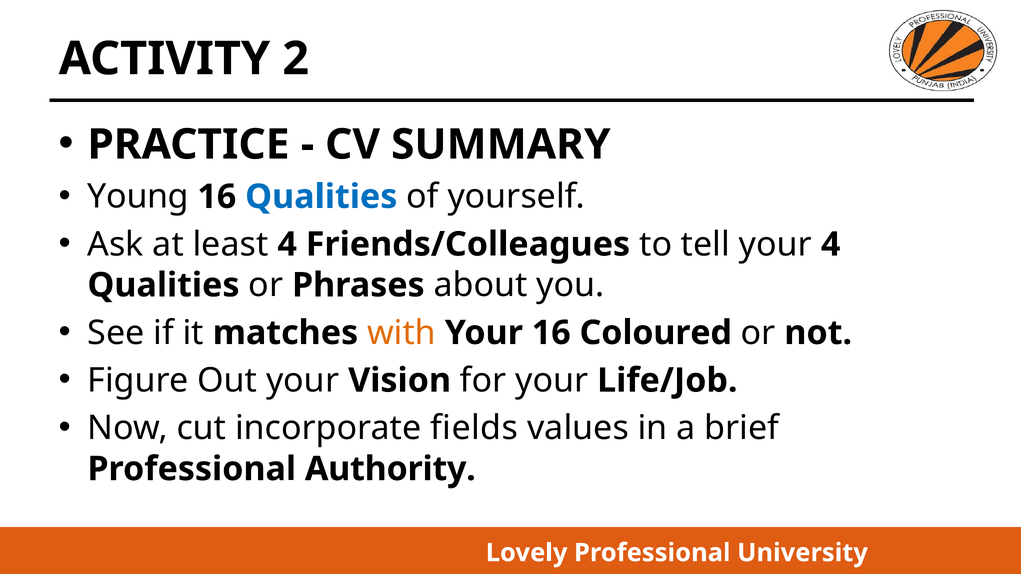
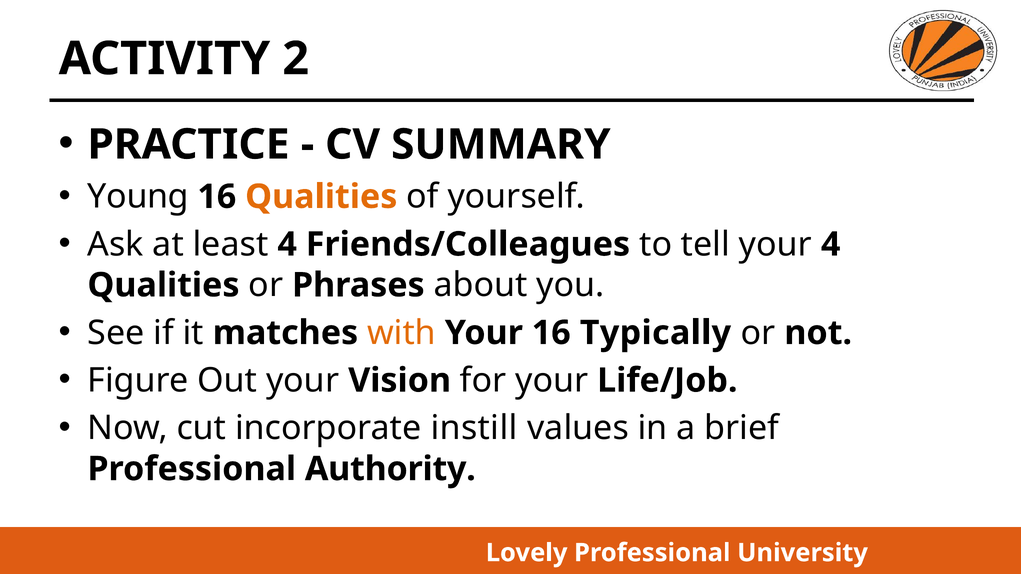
Qualities colour: blue -> orange (321, 197)
Coloured: Coloured -> Typically (655, 333)
fields: fields -> instill (474, 428)
